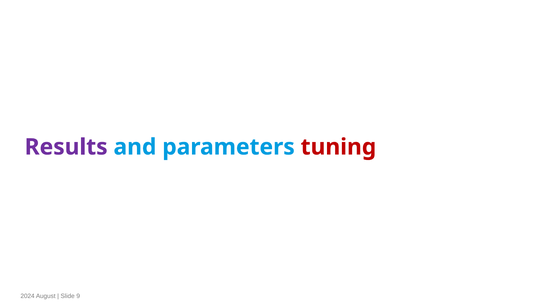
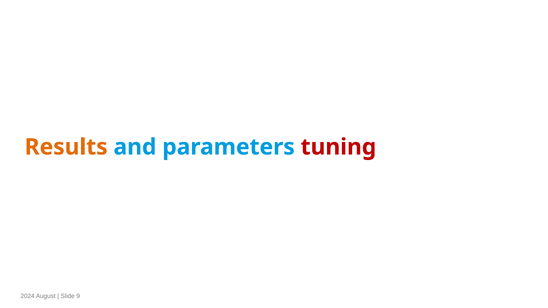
Results colour: purple -> orange (66, 147)
